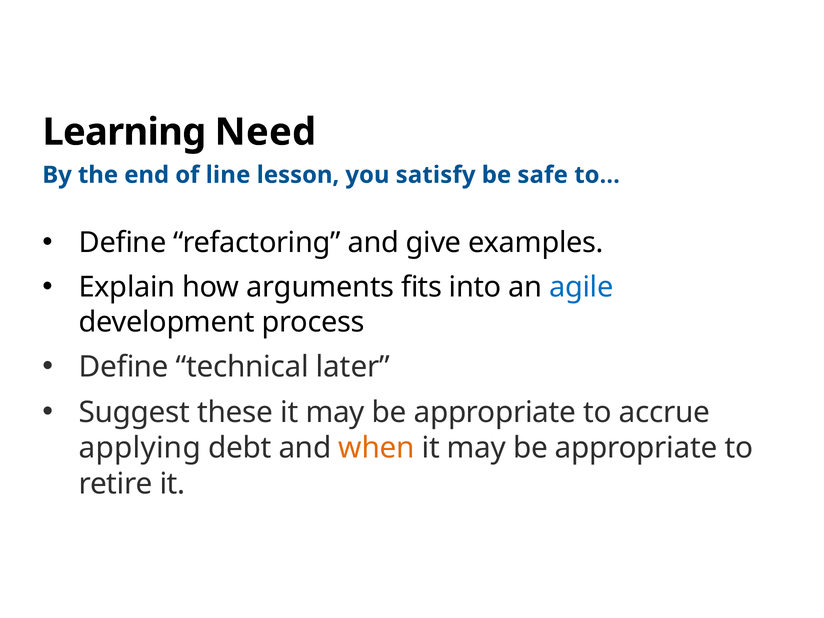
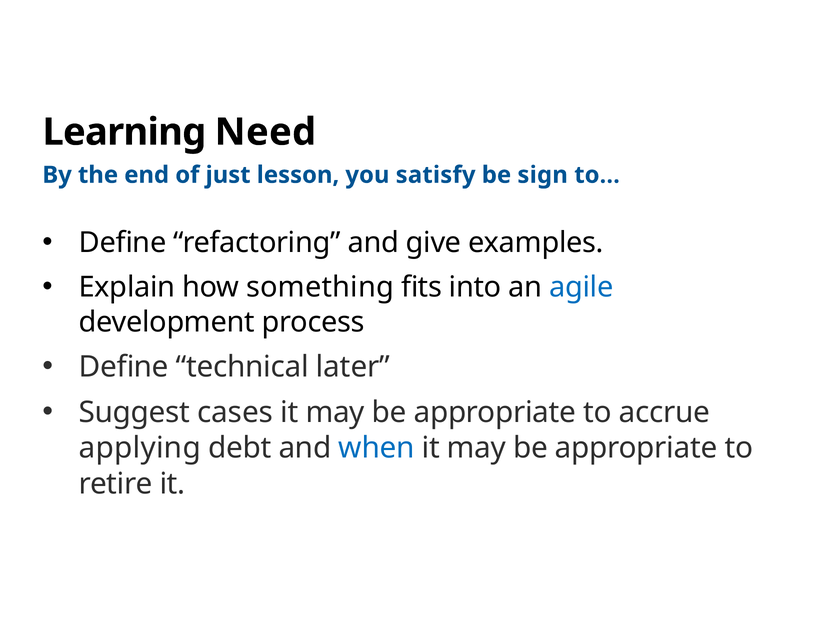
line: line -> just (228, 175)
safe: safe -> sign (543, 175)
arguments: arguments -> something (320, 287)
these: these -> cases (235, 412)
when colour: orange -> blue (377, 448)
